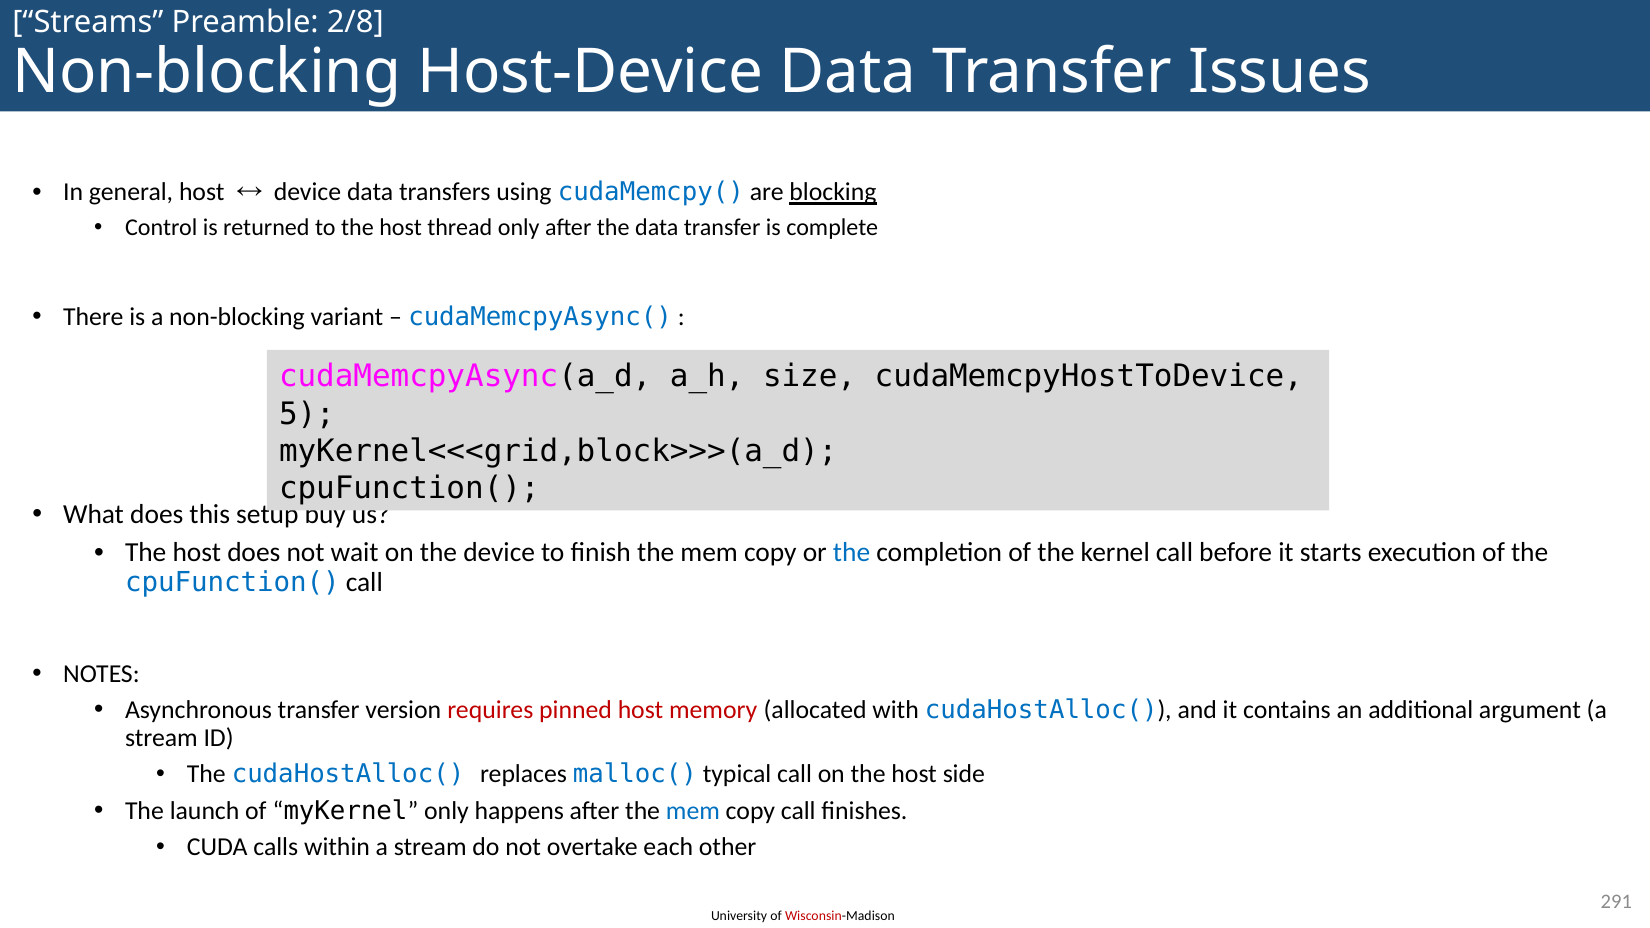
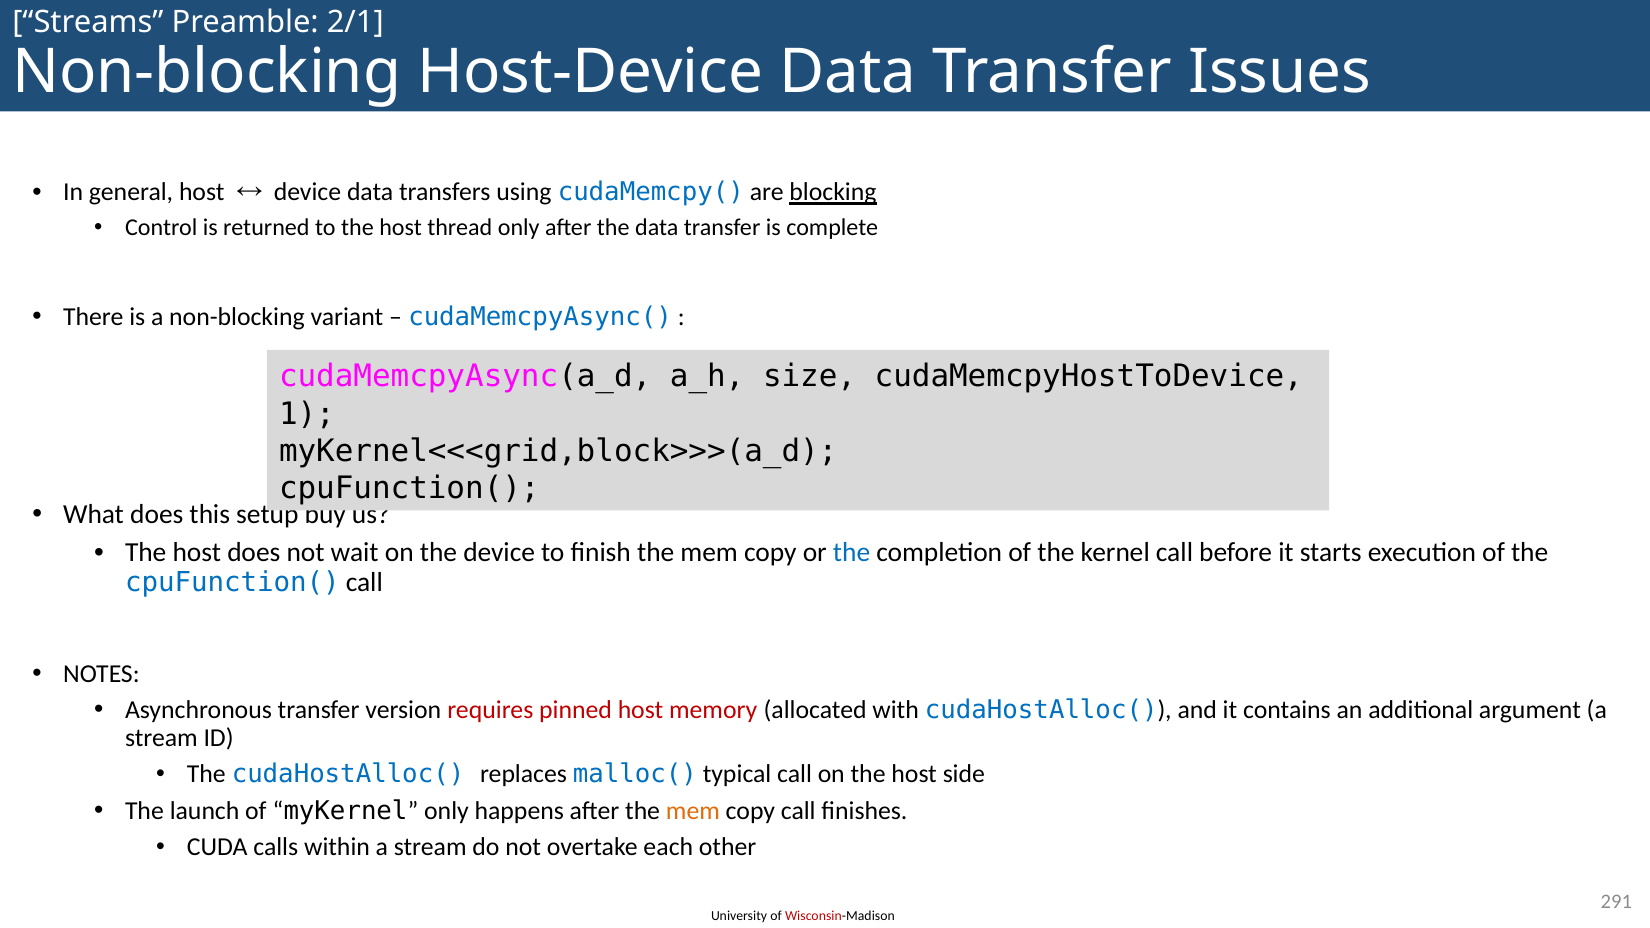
2/8: 2/8 -> 2/1 (355, 23)
5: 5 -> 1 (307, 414)
mem colour: blue -> orange (693, 811)
